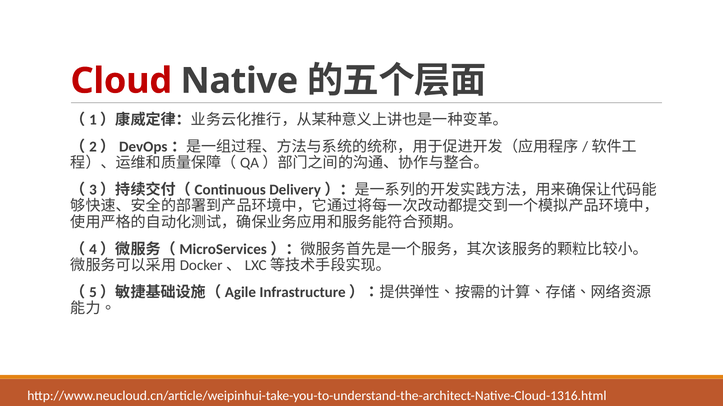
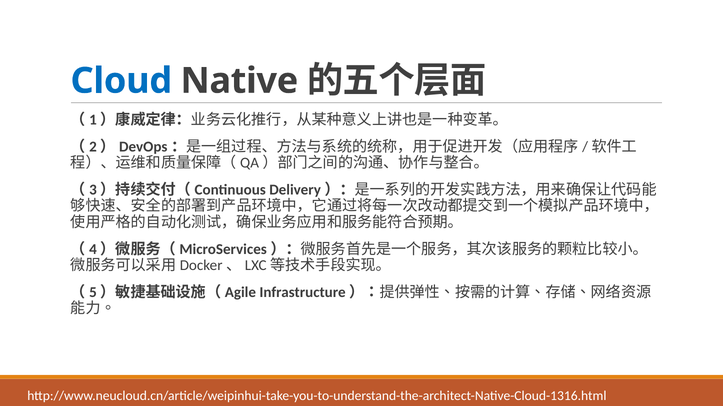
Cloud colour: red -> blue (121, 81)
